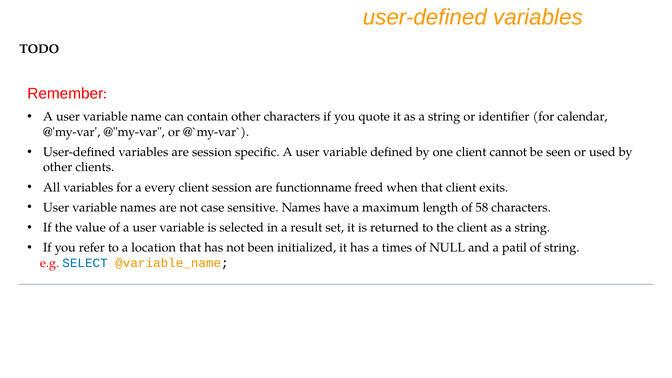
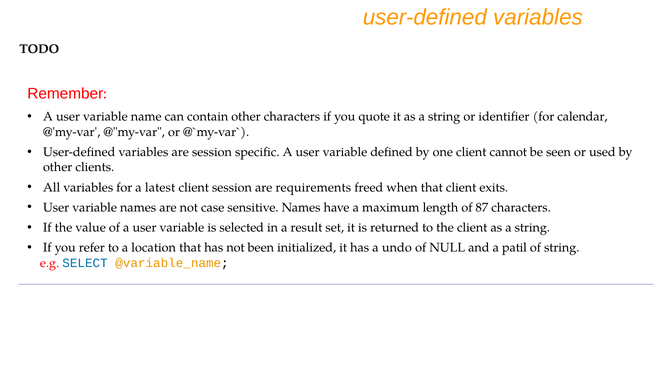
every: every -> latest (160, 187)
functionname: functionname -> requirements (313, 187)
58: 58 -> 87 (482, 208)
times: times -> undo (397, 248)
